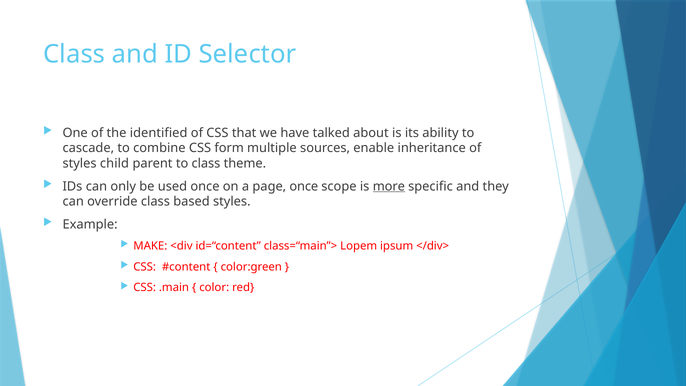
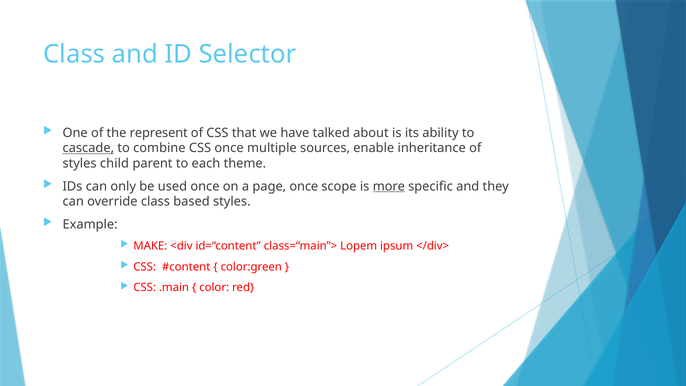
identified: identified -> represent (159, 133)
cascade underline: none -> present (88, 148)
CSS form: form -> once (229, 148)
to class: class -> each (206, 164)
